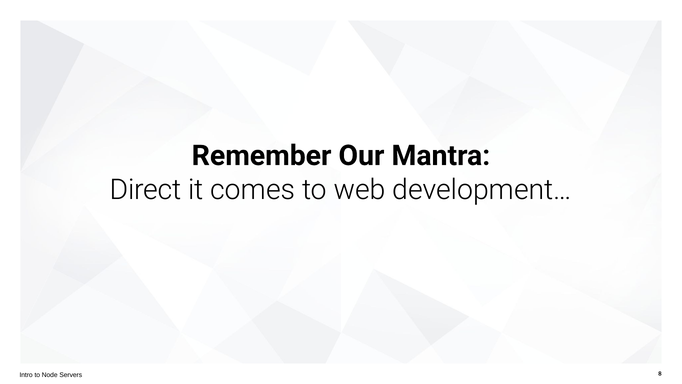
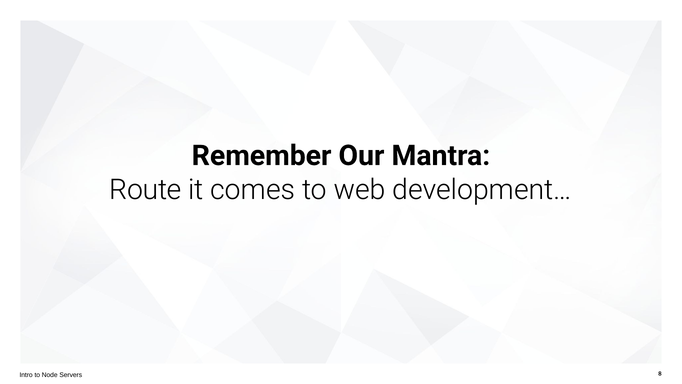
Direct: Direct -> Route (146, 190)
